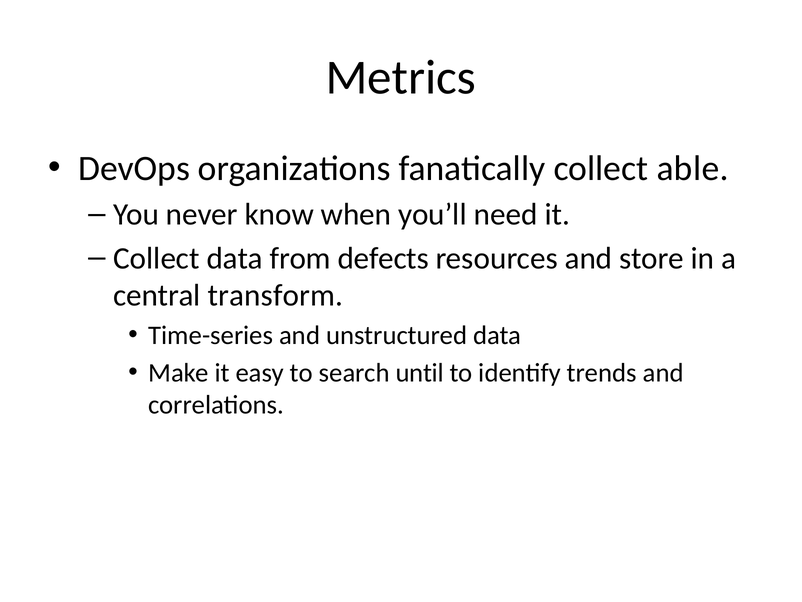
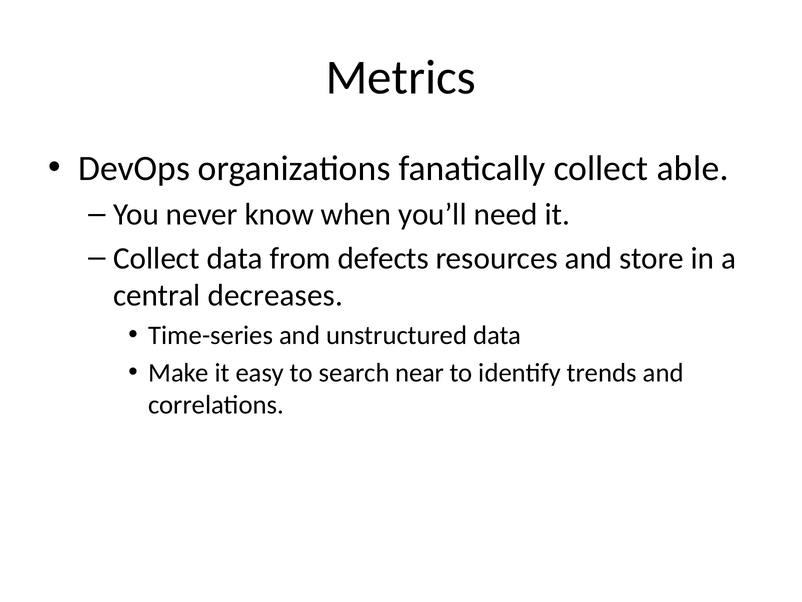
transform: transform -> decreases (275, 295)
until: until -> near (420, 373)
